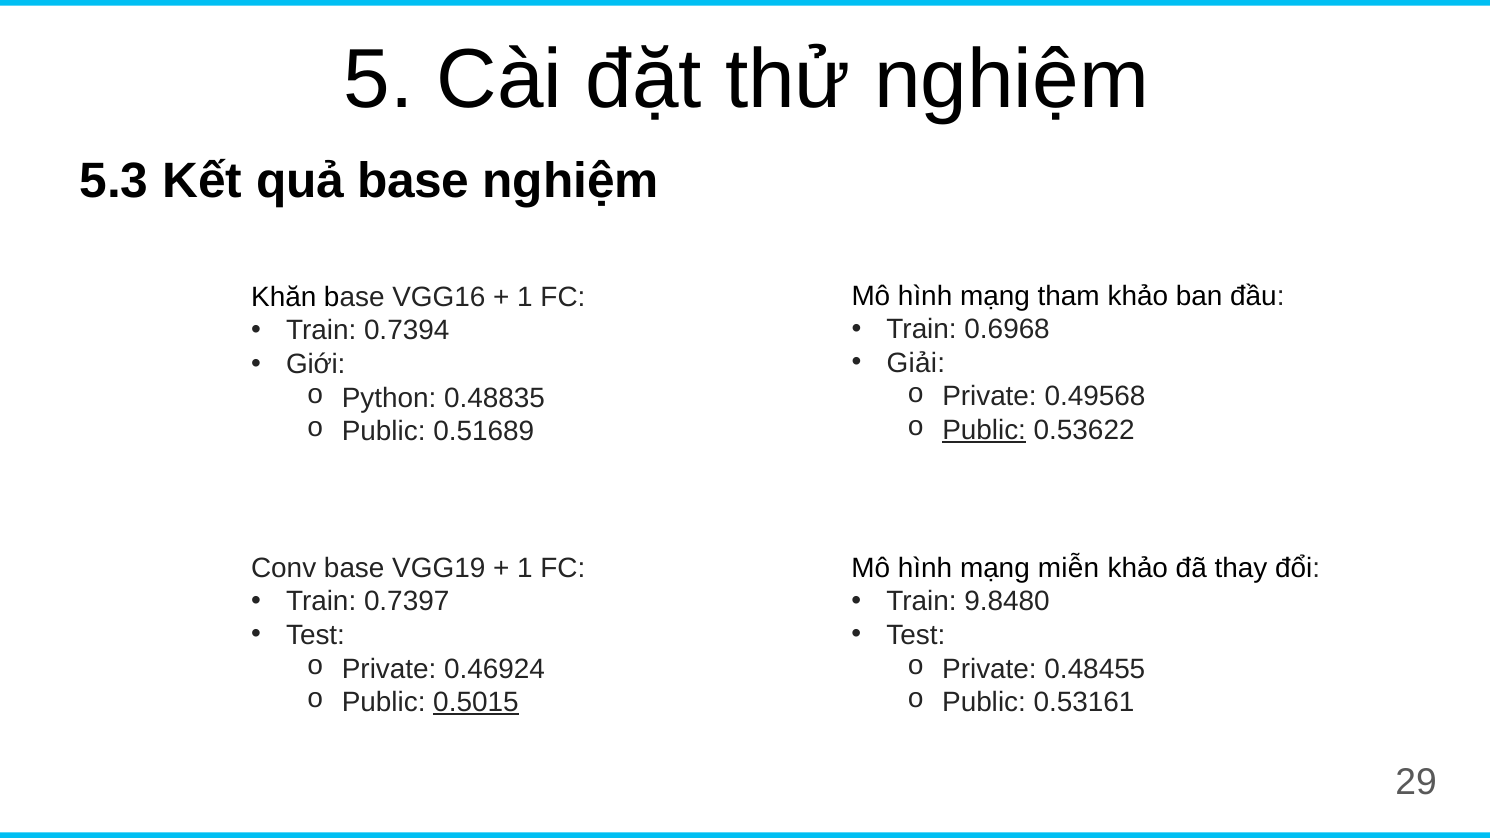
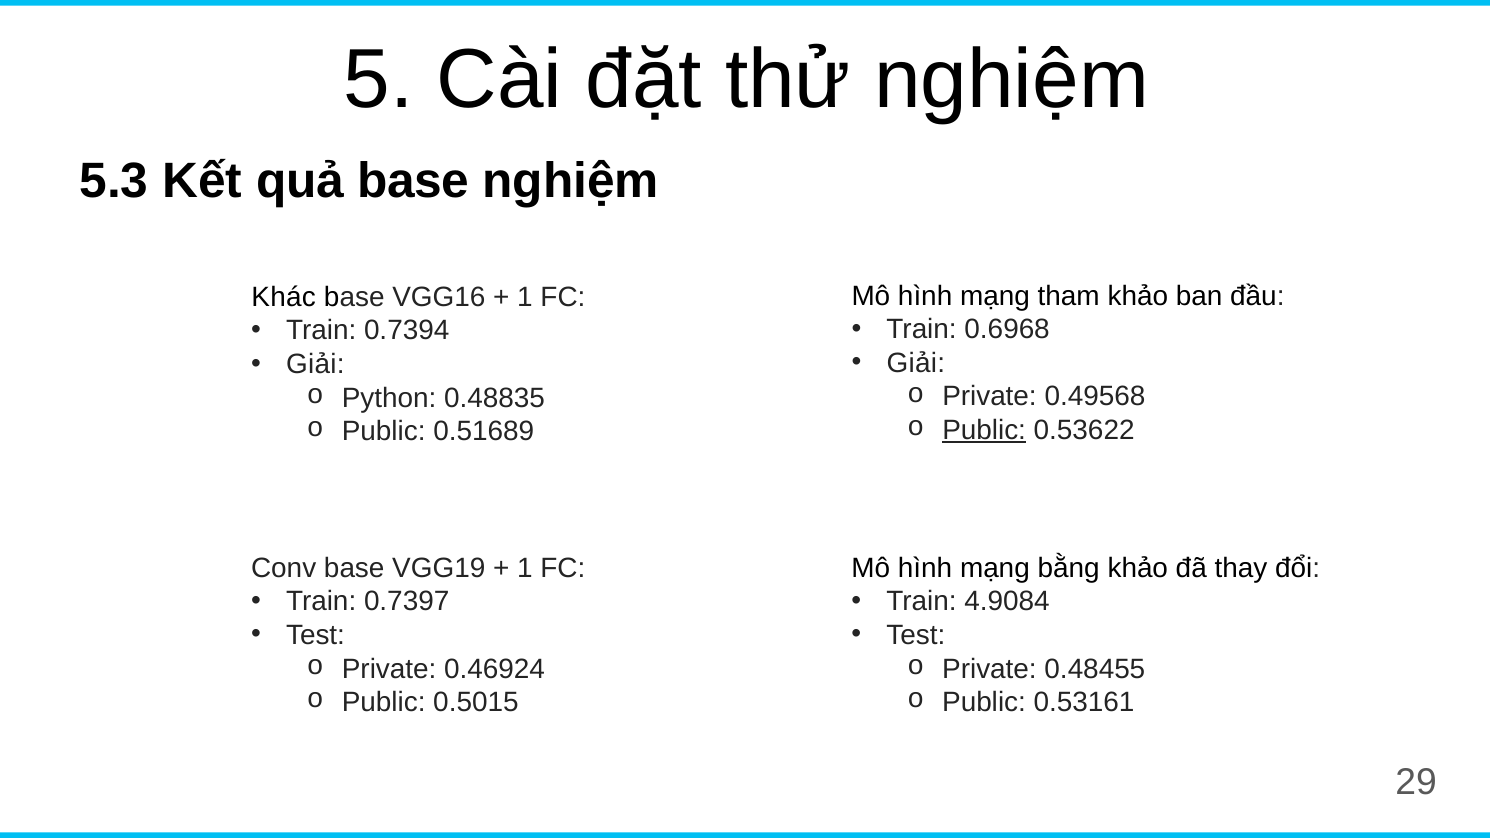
Khăn: Khăn -> Khác (284, 297)
Giới: Giới -> Giải (315, 364)
miễn: miễn -> bằng (1069, 568)
9.8480: 9.8480 -> 4.9084 (1007, 602)
0.5015 underline: present -> none (476, 702)
